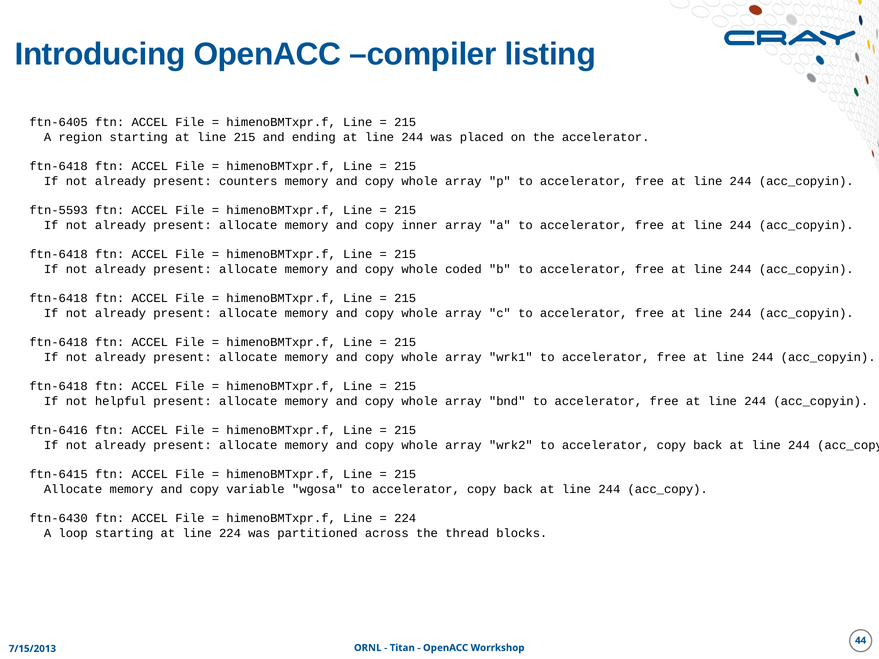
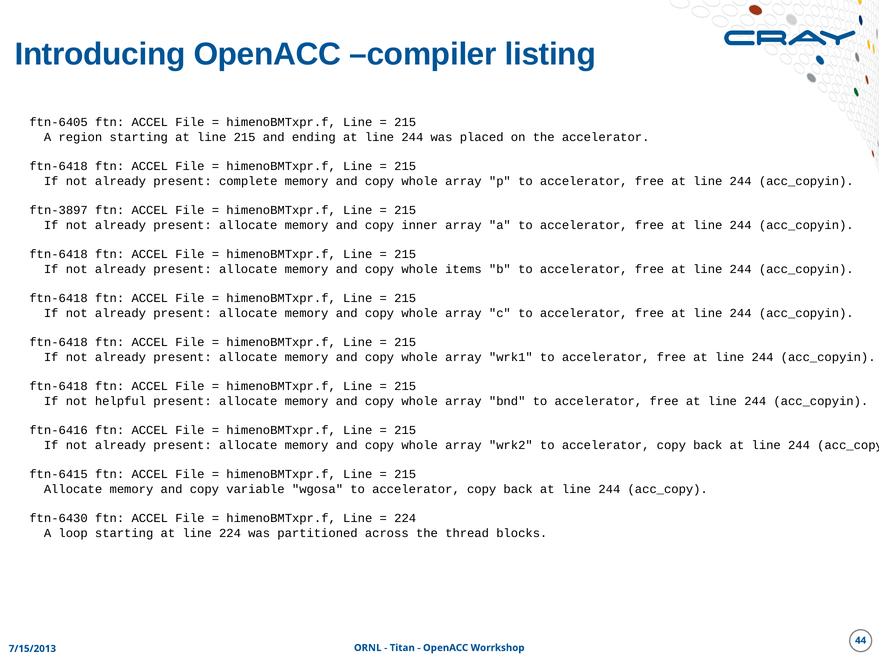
counters: counters -> complete (248, 181)
ftn-5593: ftn-5593 -> ftn-3897 (59, 210)
coded: coded -> items (463, 269)
